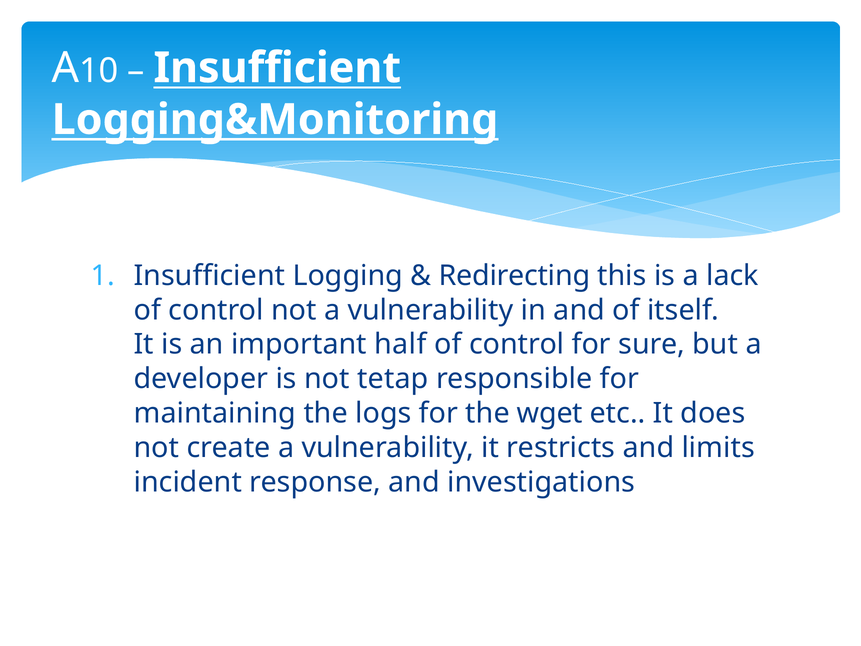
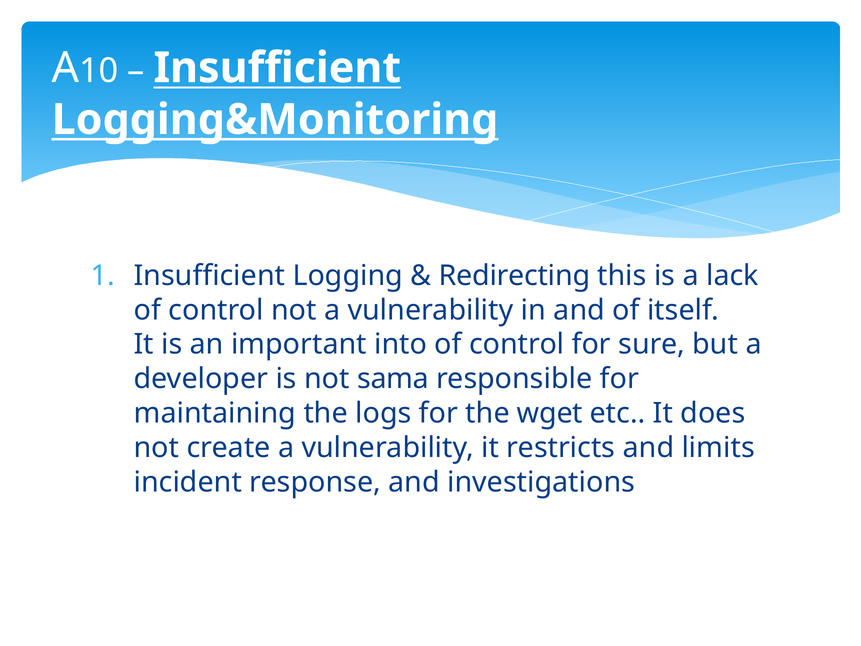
half: half -> into (401, 344)
tetap: tetap -> sama (393, 379)
